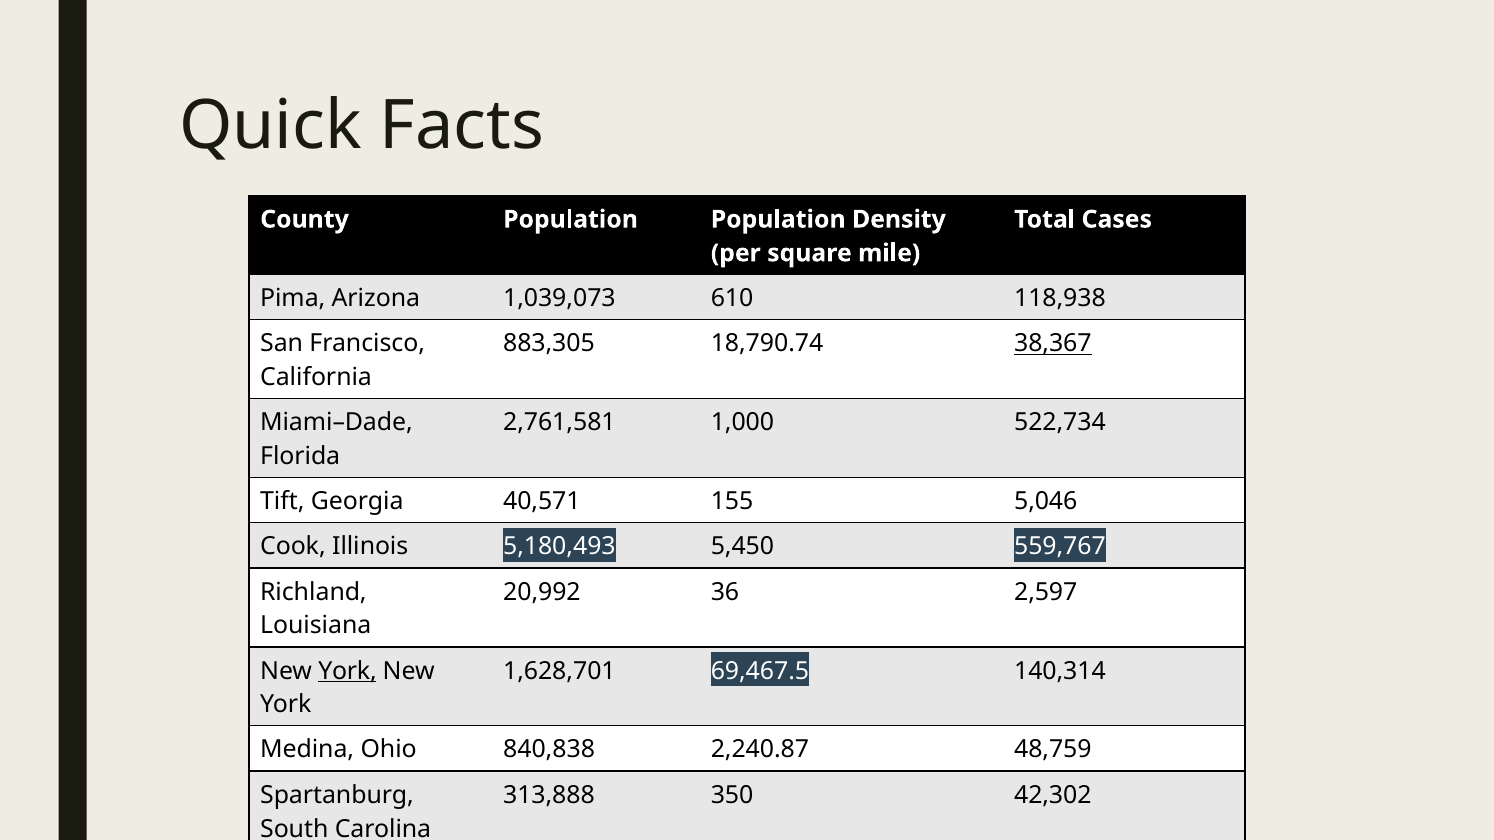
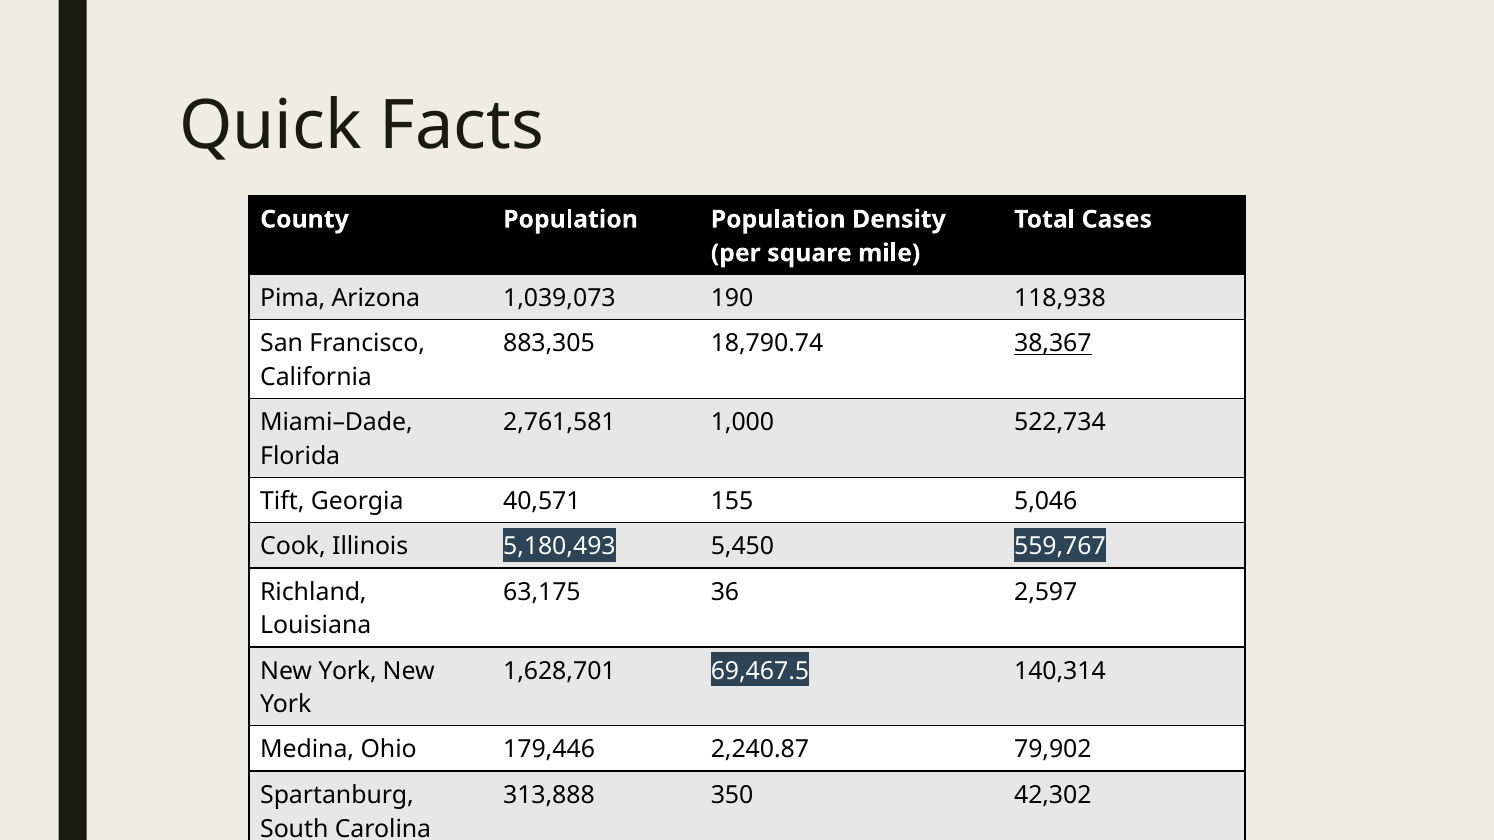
610: 610 -> 190 (732, 298)
20,992: 20,992 -> 63,175 (542, 592)
York underline: present -> none (347, 671)
840,838: 840,838 -> 179,446 (549, 750)
48,759: 48,759 -> 79,902 (1053, 750)
